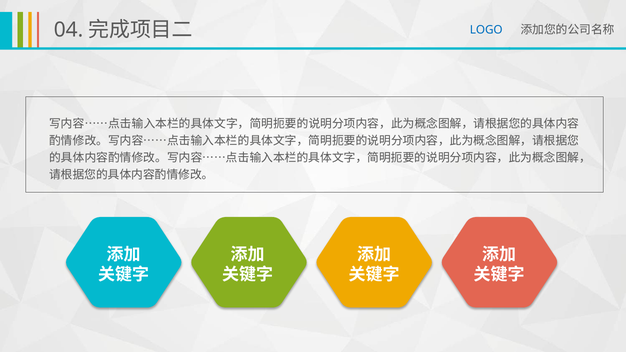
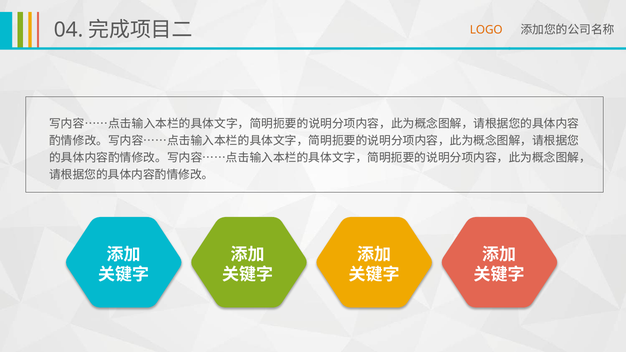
LOGO colour: blue -> orange (486, 30)
